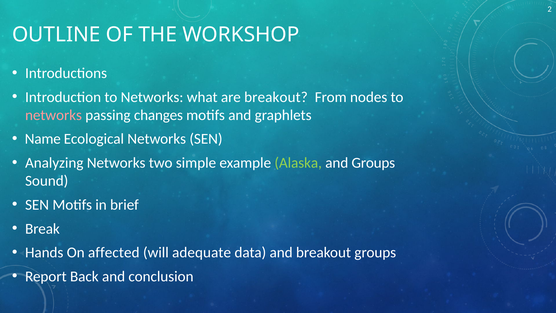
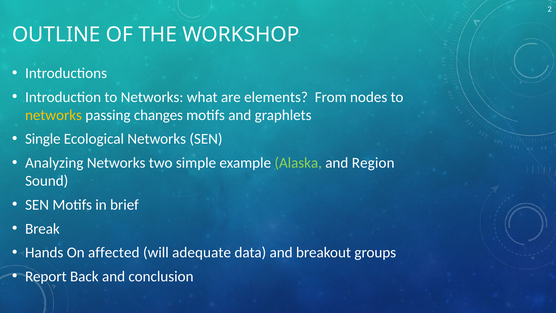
are breakout: breakout -> elements (276, 97)
networks colour: pink -> yellow (53, 115)
Name: Name -> Single (43, 139)
and Groups: Groups -> Region (373, 163)
